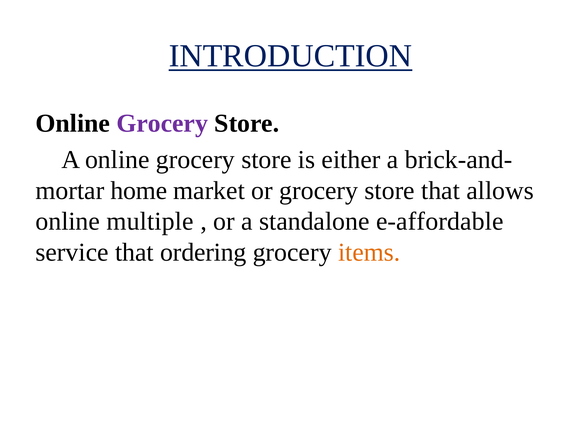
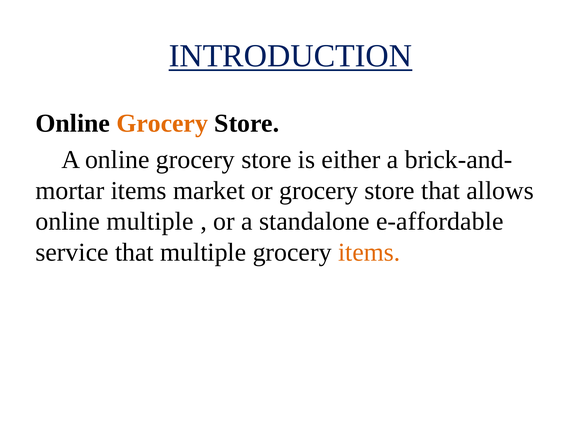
Grocery colour: purple -> orange (162, 124)
home: home -> items (139, 191)
that ordering: ordering -> multiple (203, 253)
